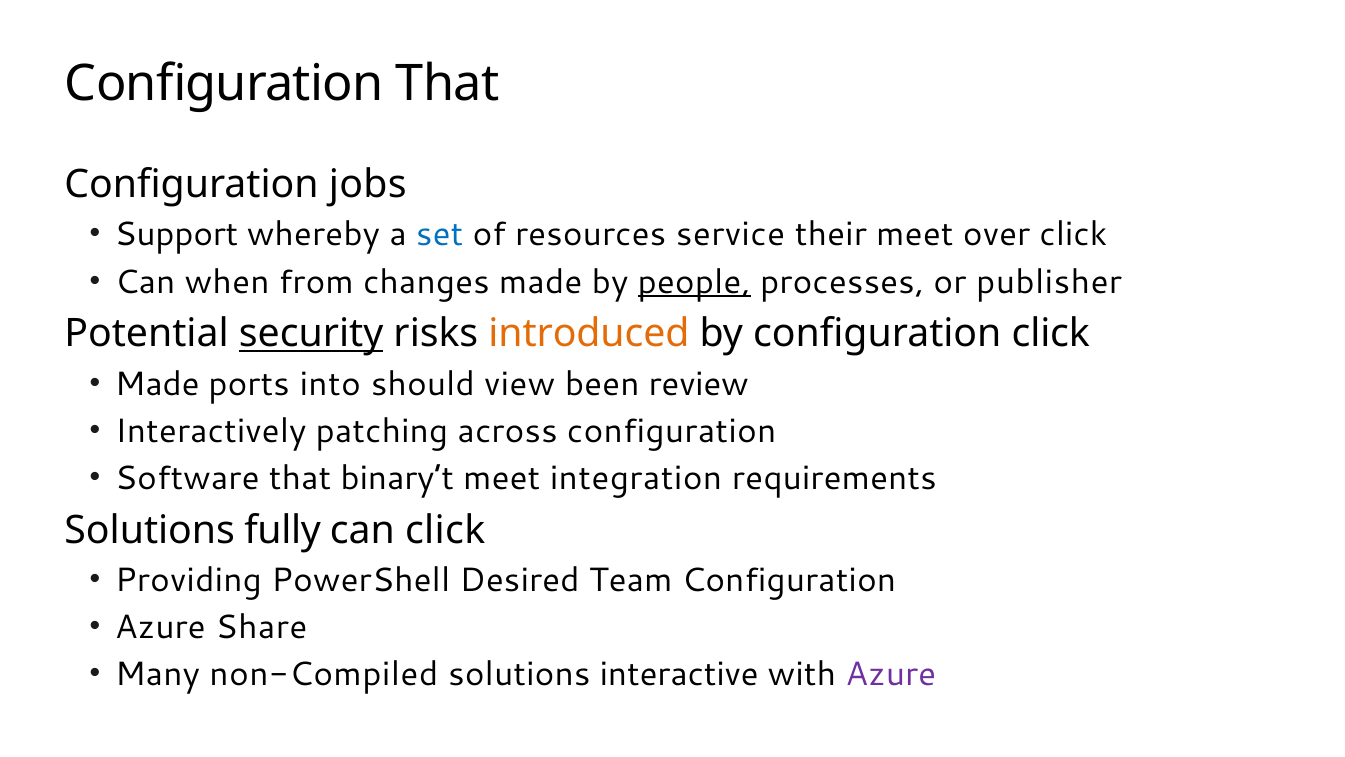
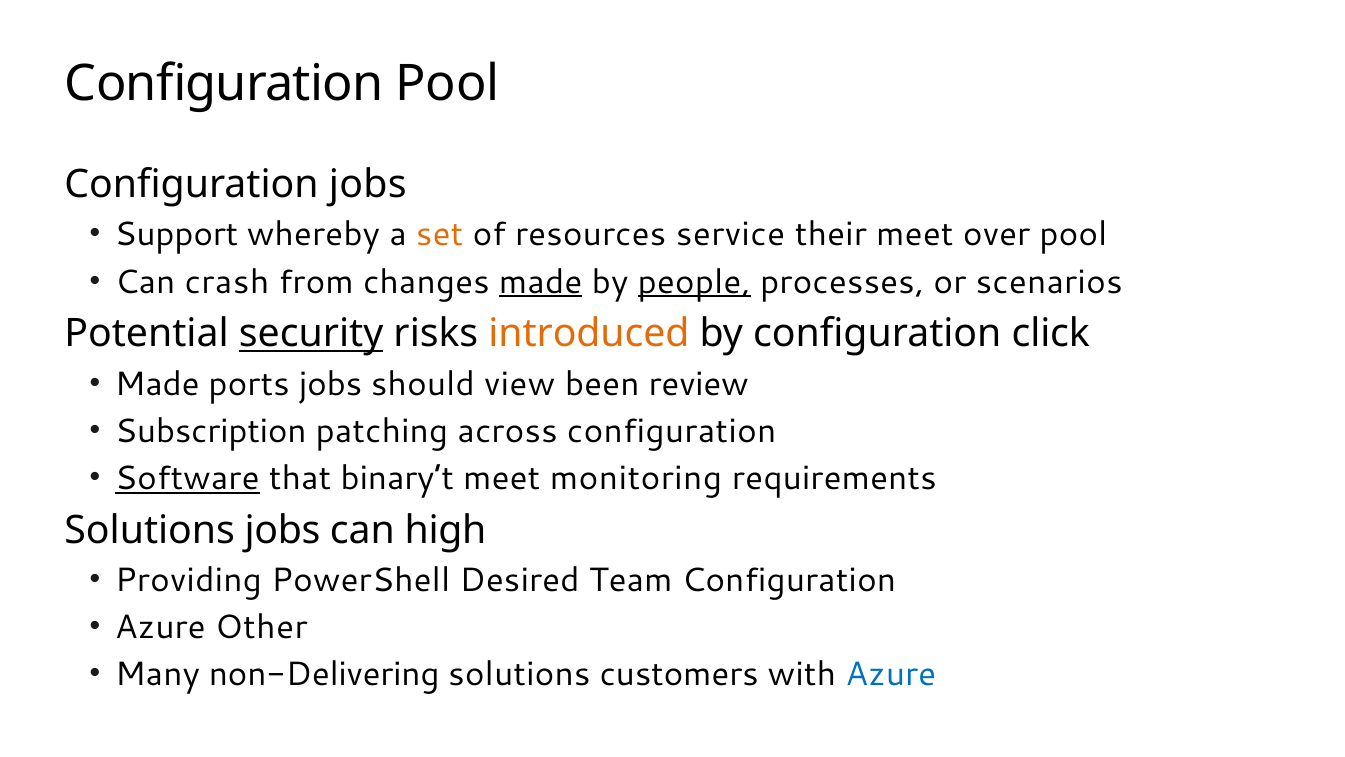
Configuration That: That -> Pool (448, 84)
set colour: blue -> orange (440, 235)
over click: click -> pool (1073, 235)
when: when -> crash (227, 282)
made underline: none -> present (541, 282)
publisher: publisher -> scenarios (1049, 282)
ports into: into -> jobs (331, 384)
Interactively: Interactively -> Subscription (211, 431)
Software underline: none -> present (187, 478)
integration: integration -> monitoring (636, 478)
Solutions fully: fully -> jobs (283, 530)
can click: click -> high (445, 530)
Share: Share -> Other (261, 627)
non-Compiled: non-Compiled -> non-Delivering (324, 674)
interactive: interactive -> customers (679, 674)
Azure colour: purple -> blue (891, 674)
